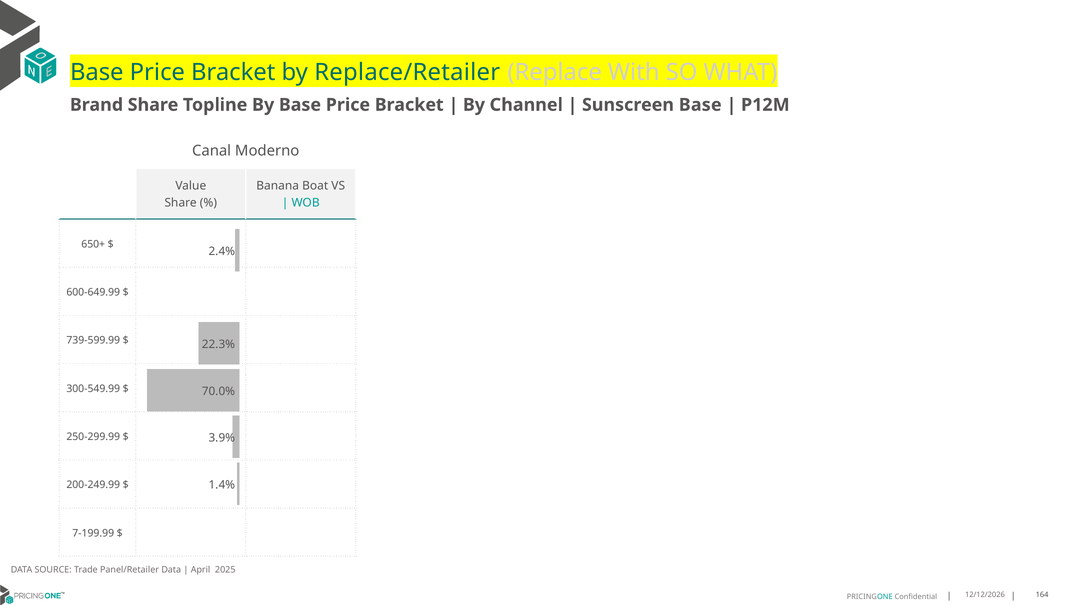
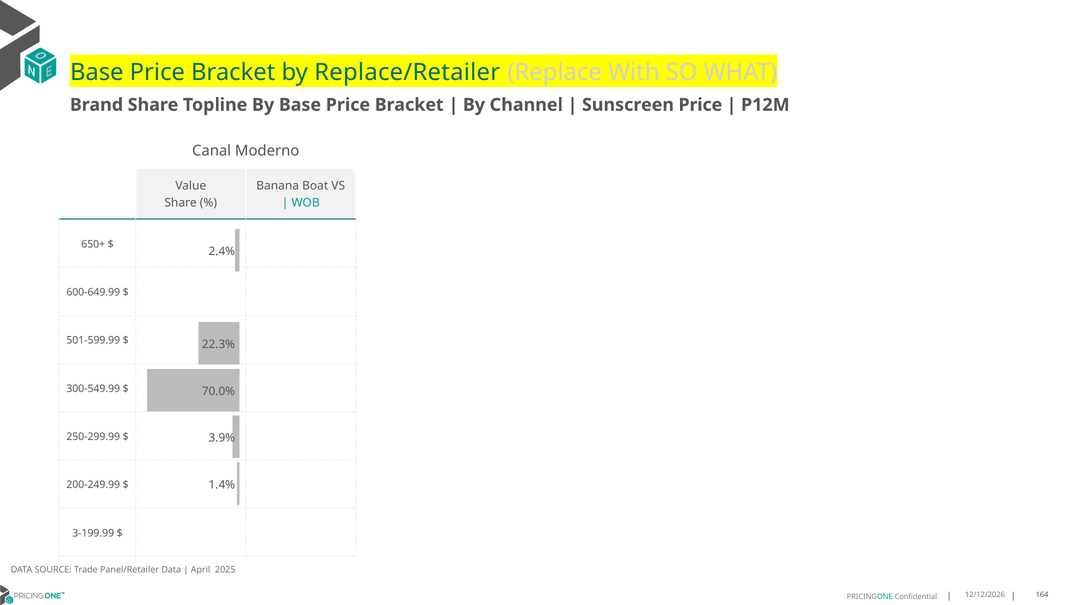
Sunscreen Base: Base -> Price (700, 105)
739-599.99: 739-599.99 -> 501-599.99 (93, 340)
7-199.99: 7-199.99 -> 3-199.99 (93, 533)
